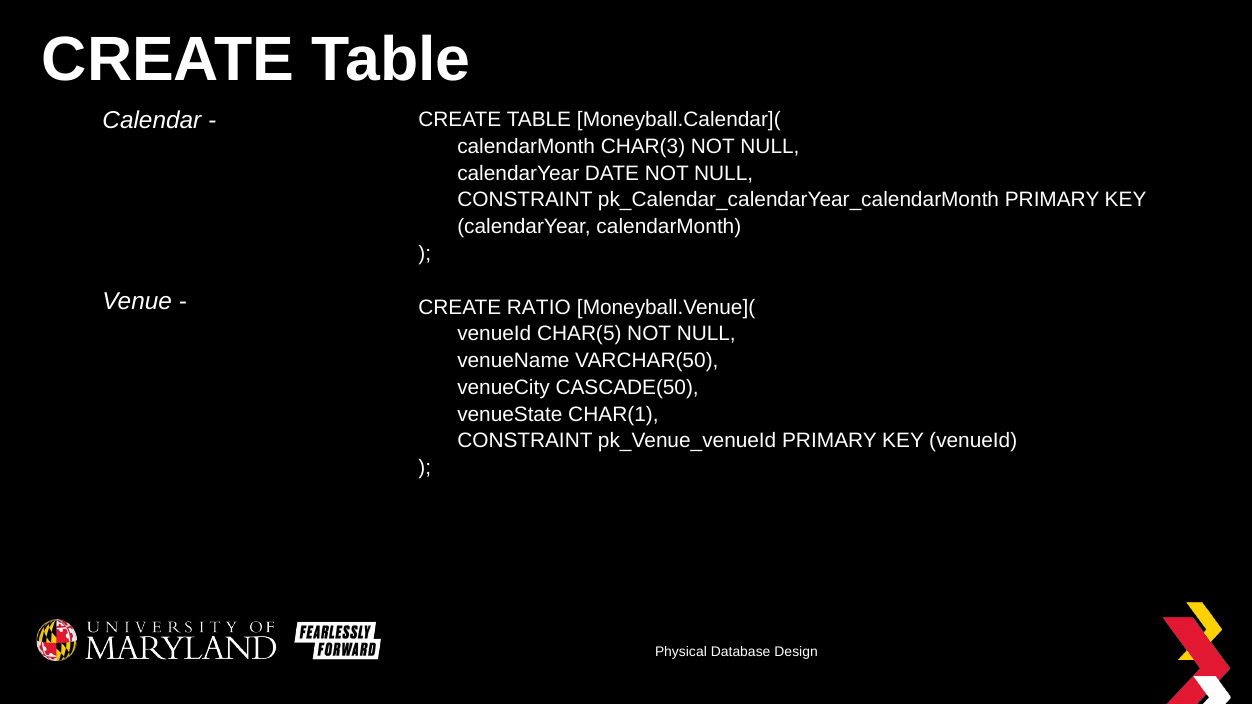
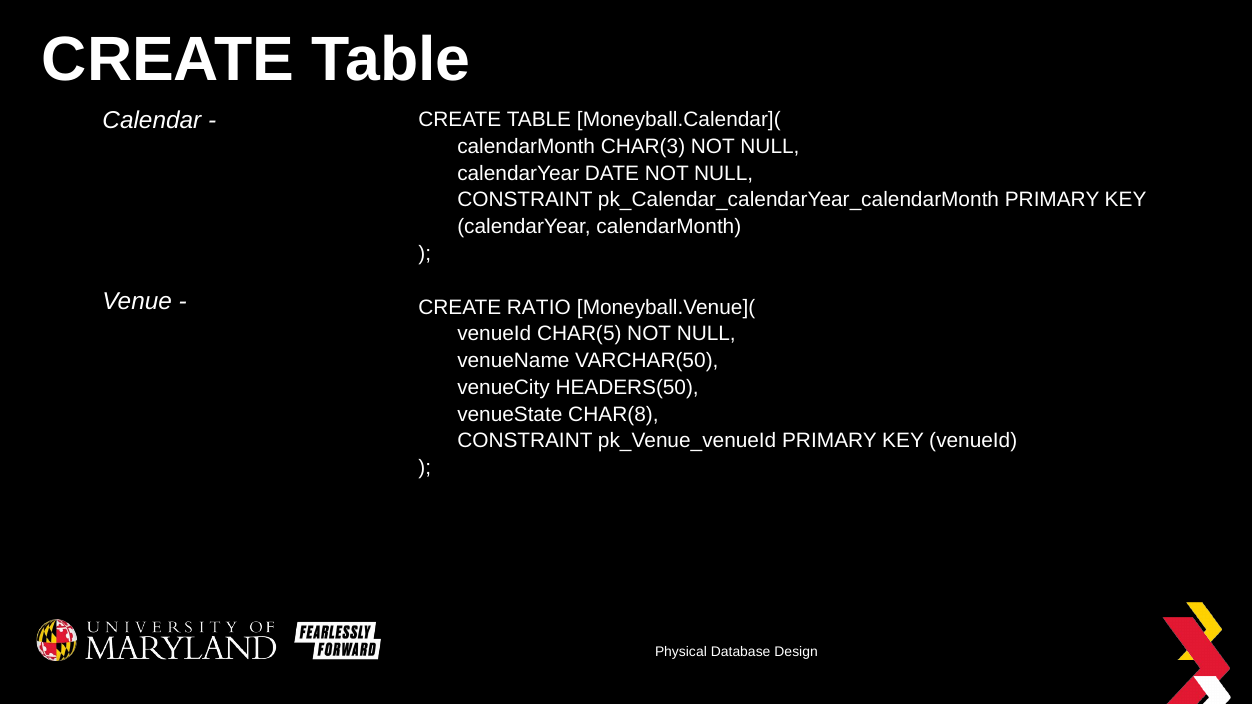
CASCADE(50: CASCADE(50 -> HEADERS(50 (627, 388)
CHAR(1: CHAR(1 -> CHAR(8 (613, 414)
